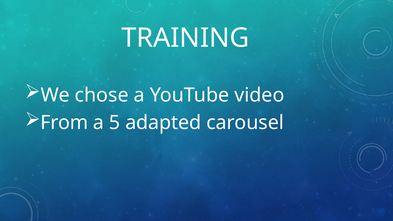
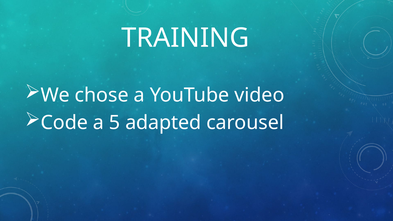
From: From -> Code (64, 123)
